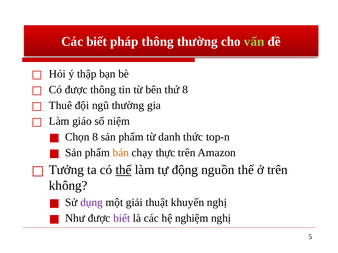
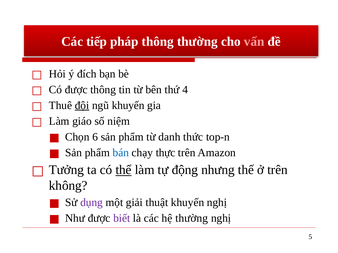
Các biết: biết -> tiếp (97, 42)
vấn colour: light green -> pink (254, 42)
thập: thập -> đích (87, 74)
thứ 8: 8 -> 4 (185, 90)
đội underline: none -> present (82, 106)
ngũ thường: thường -> khuyến (128, 106)
Chọn 8: 8 -> 6 (95, 137)
bán colour: orange -> blue (121, 153)
nguồn: nguồn -> nhưng (218, 170)
hệ nghiệm: nghiệm -> thường (192, 219)
